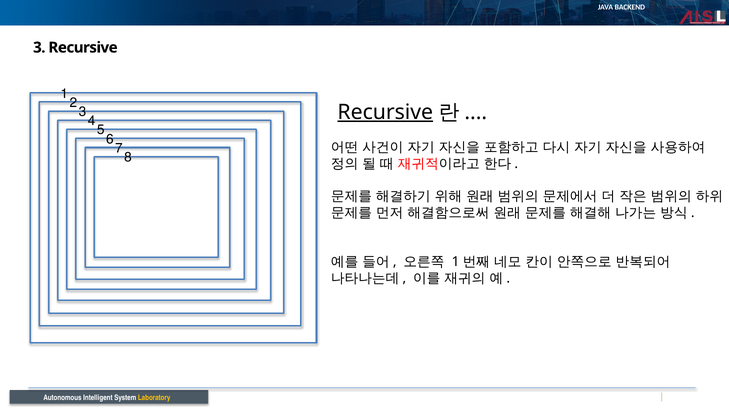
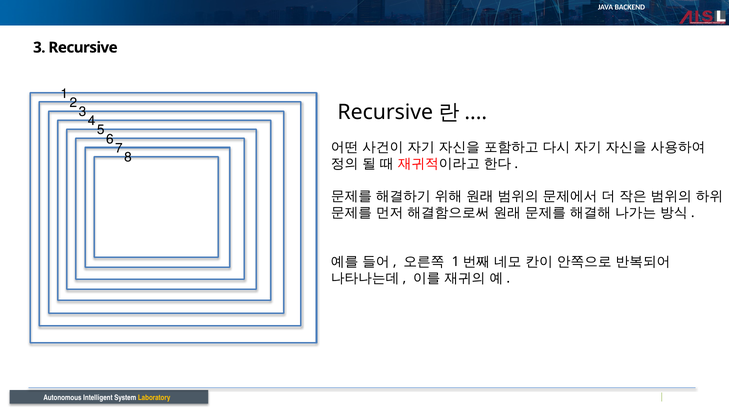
Recursive underline: present -> none (385, 112)
